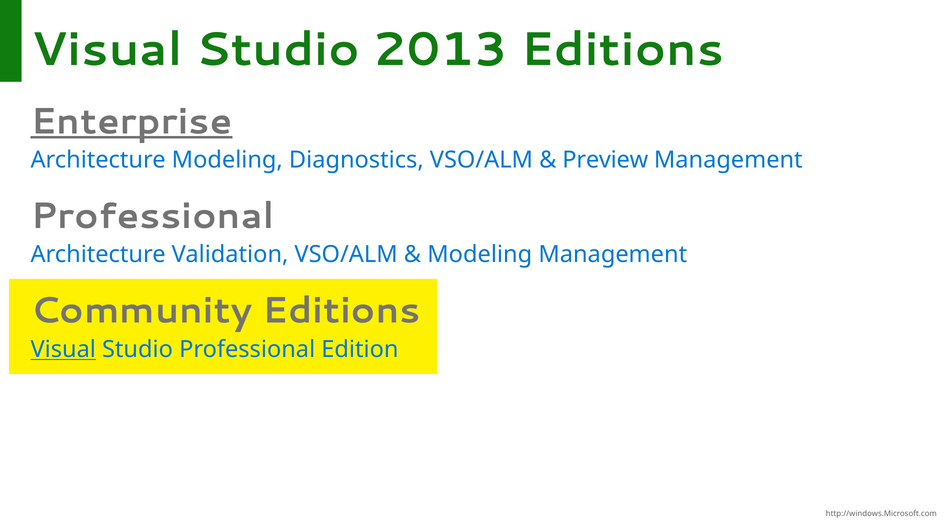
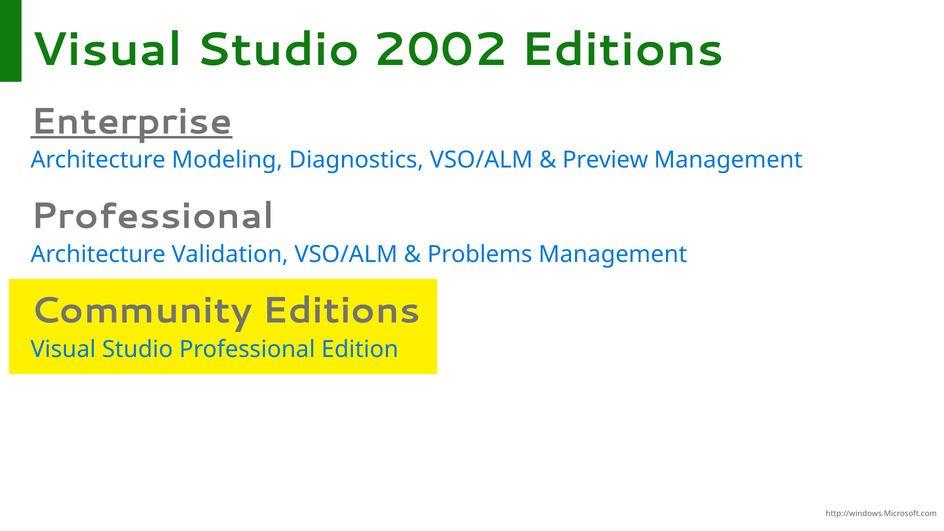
2013: 2013 -> 2002 (440, 50)
Modeling: Modeling -> Problems (480, 255)
Visual underline: present -> none (63, 349)
